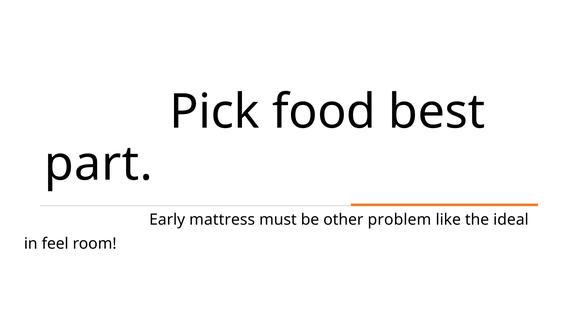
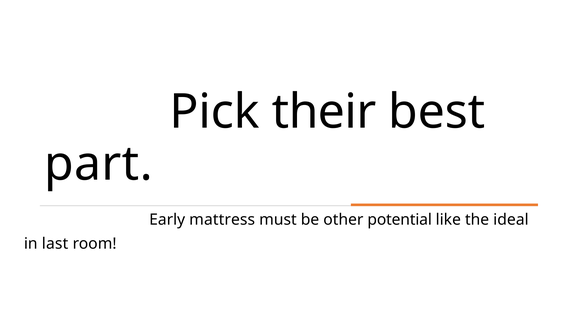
food: food -> their (324, 112)
problem: problem -> potential (400, 220)
feel: feel -> last (55, 244)
